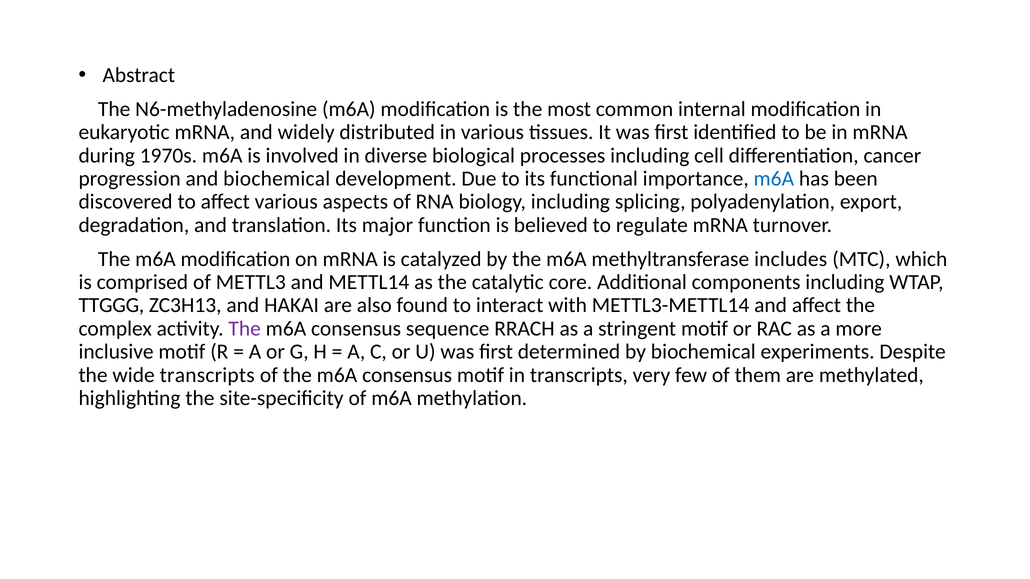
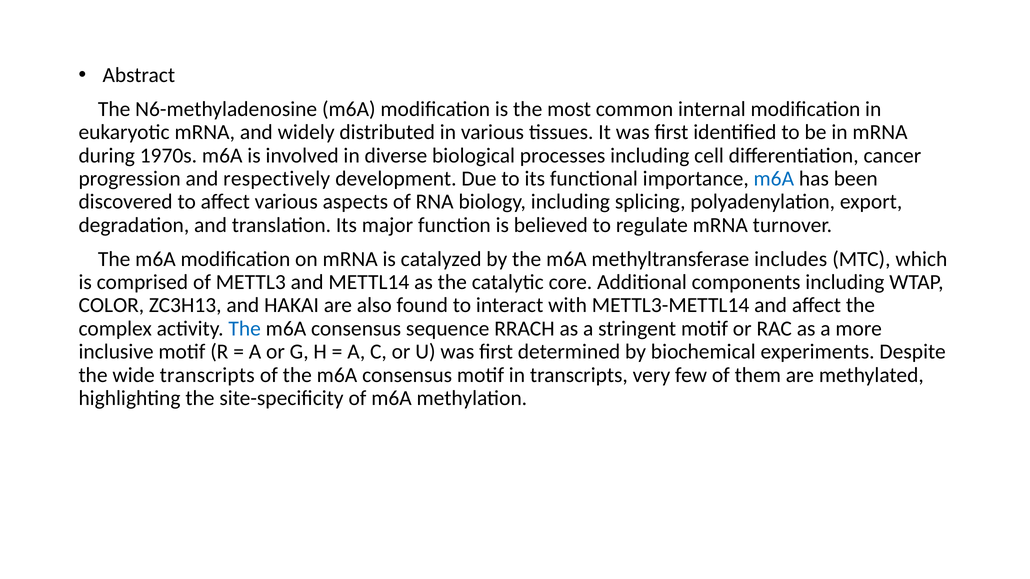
and biochemical: biochemical -> respectively (277, 179)
TTGGG: TTGGG -> COLOR (111, 306)
The colour: purple -> blue (245, 329)
